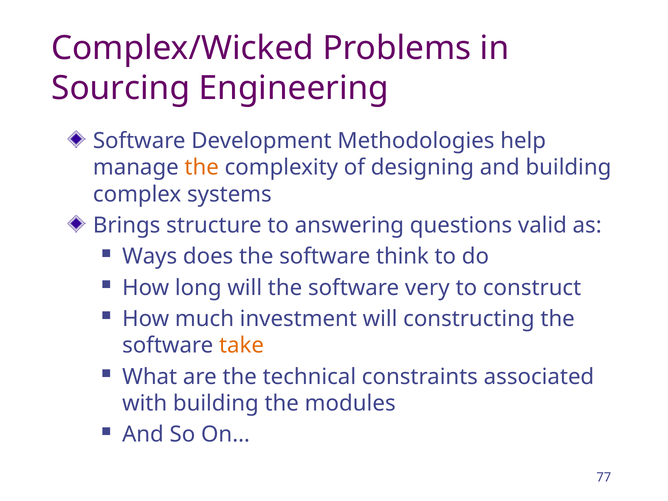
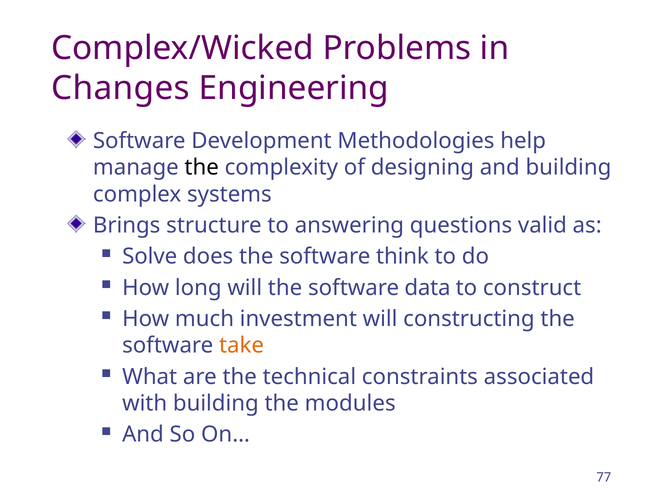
Sourcing: Sourcing -> Changes (120, 88)
the colour: orange -> black (202, 167)
Ways: Ways -> Solve (150, 257)
very: very -> data (427, 288)
